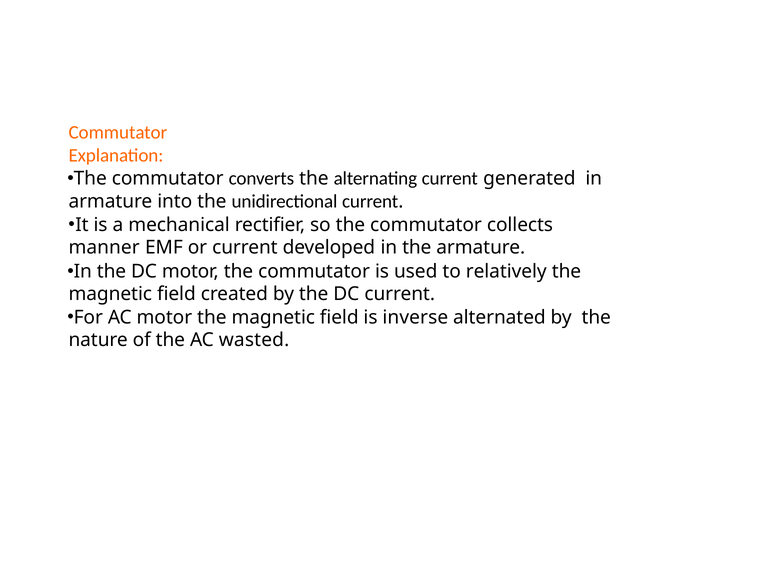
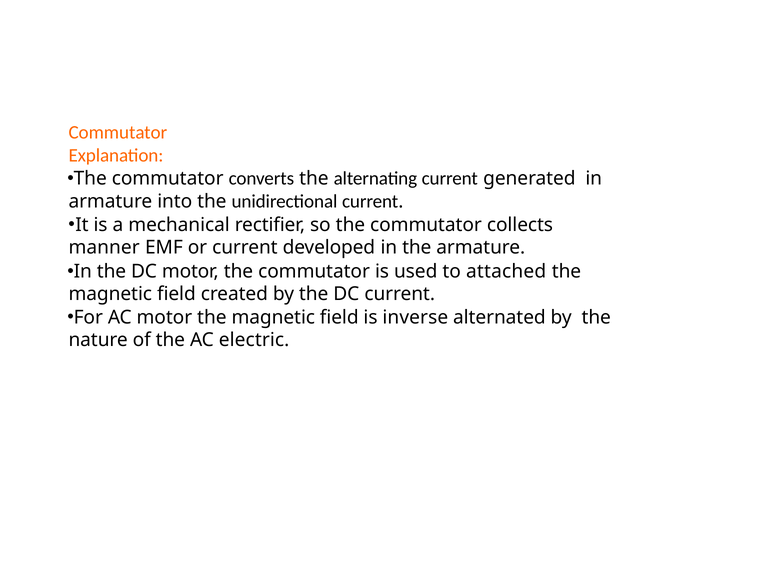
relatively: relatively -> attached (506, 271)
wasted: wasted -> electric (254, 340)
